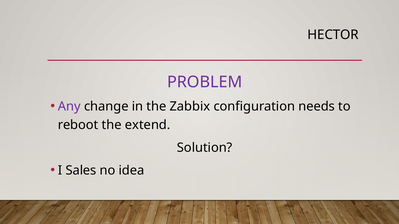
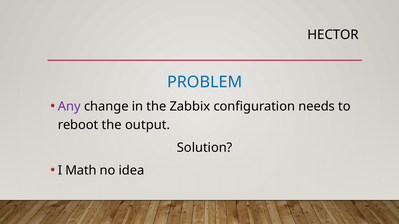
PROBLEM colour: purple -> blue (205, 82)
extend: extend -> output (148, 125)
Sales: Sales -> Math (81, 171)
